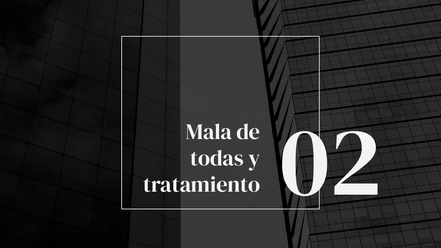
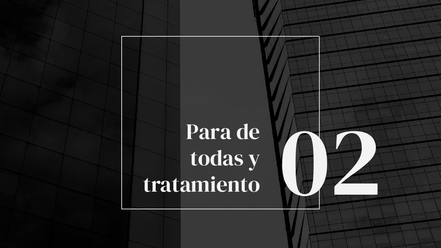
Mala: Mala -> Para (209, 132)
